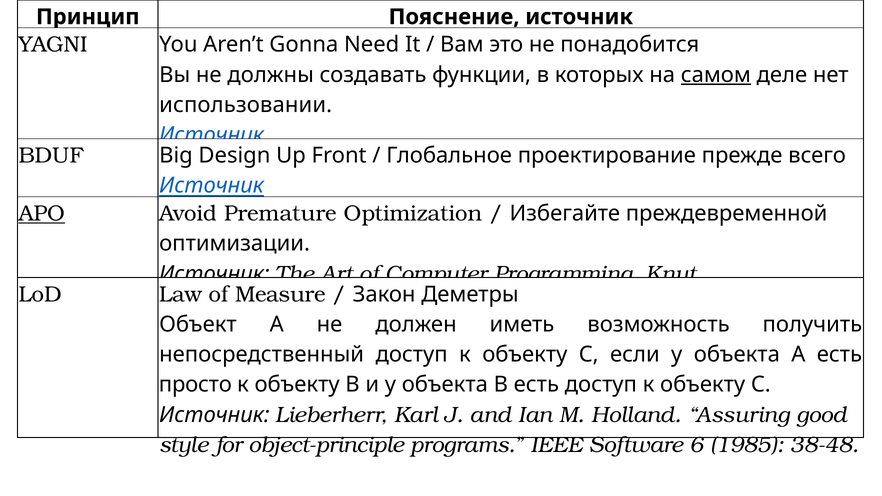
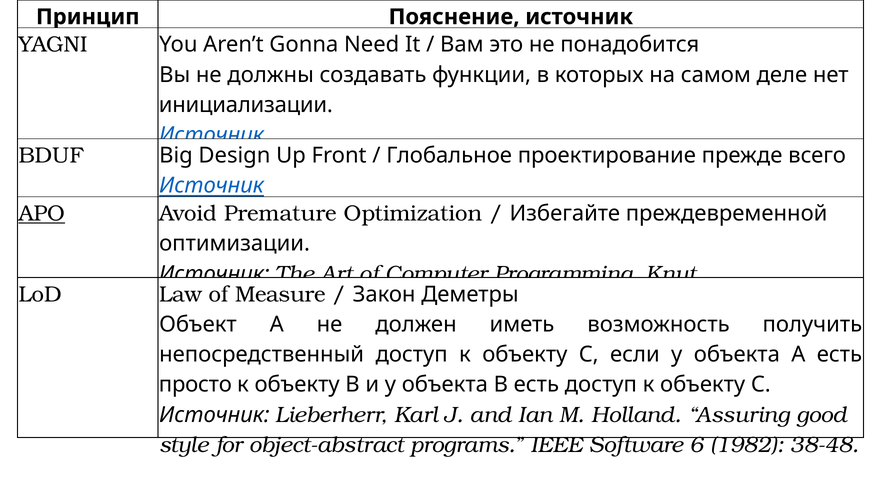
самом underline: present -> none (716, 75)
использовании: использовании -> инициализации (246, 105)
object-principle: object-principle -> object-abstract (326, 445)
1985: 1985 -> 1982 (747, 445)
